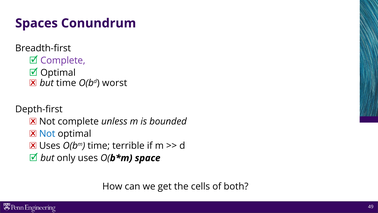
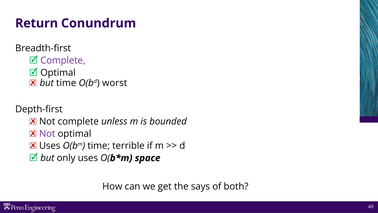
Spaces: Spaces -> Return (37, 23)
Not colour: blue -> purple (47, 133)
cells: cells -> says (200, 186)
